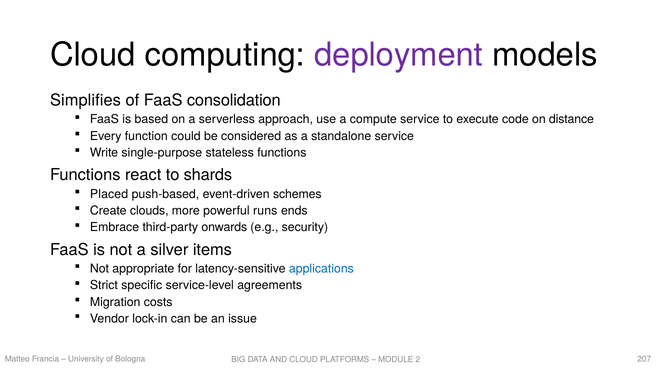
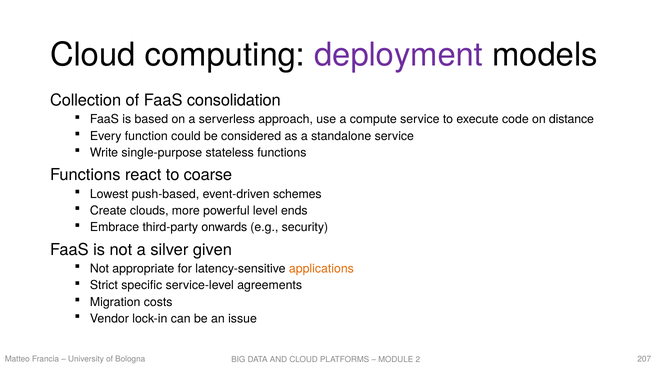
Simplifies: Simplifies -> Collection (86, 100)
shards: shards -> coarse (208, 175)
Placed: Placed -> Lowest (109, 194)
runs: runs -> level (265, 211)
items: items -> given (212, 250)
applications colour: blue -> orange (321, 269)
